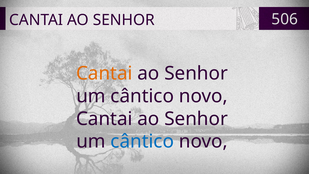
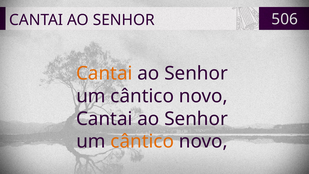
cântico colour: blue -> orange (142, 141)
